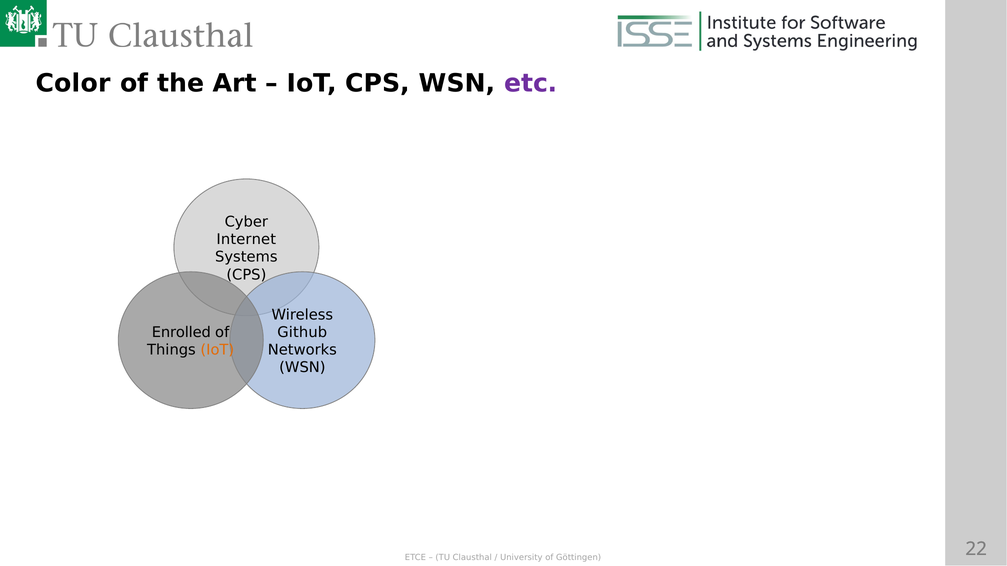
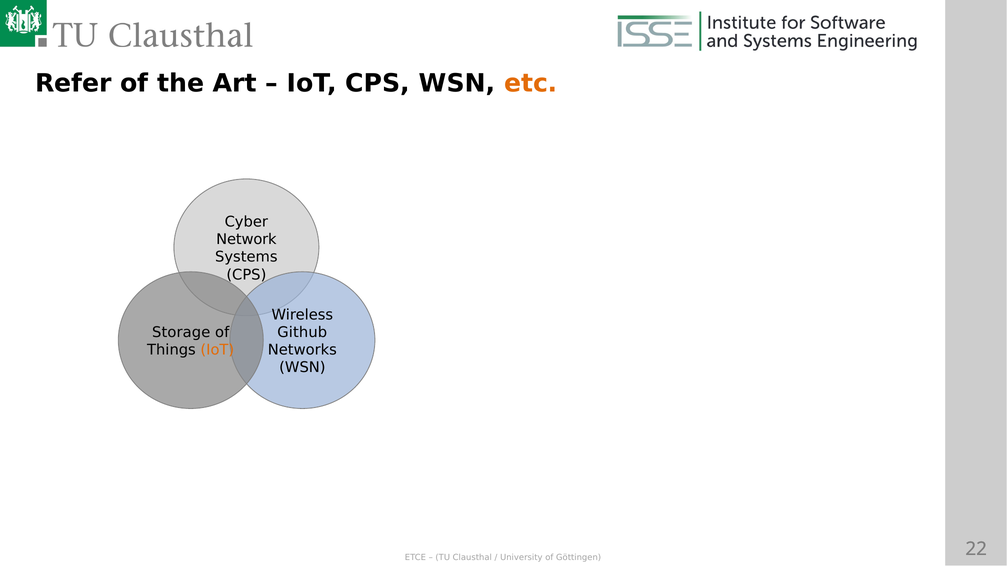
Color: Color -> Refer (73, 84)
etc colour: purple -> orange (531, 84)
Internet: Internet -> Network (246, 240)
Enrolled: Enrolled -> Storage (181, 333)
